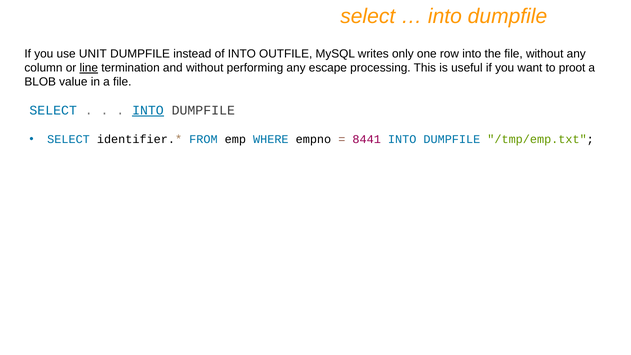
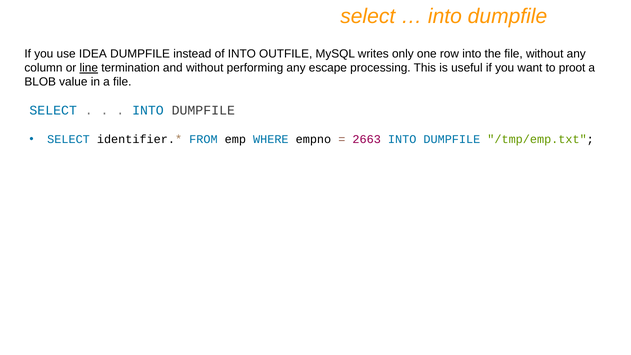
UNIT: UNIT -> IDEA (93, 54)
INTO underline: present -> none (148, 110)
8441: 8441 -> 2663 (367, 139)
